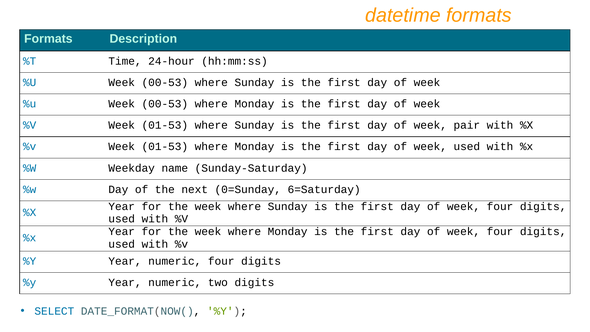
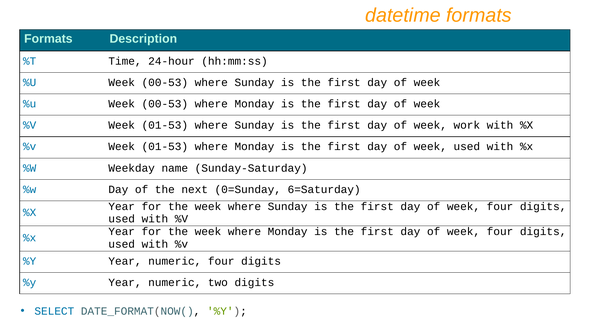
pair: pair -> work (467, 125)
